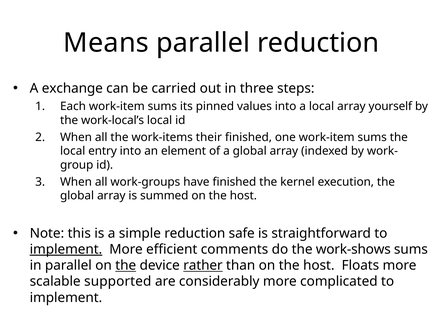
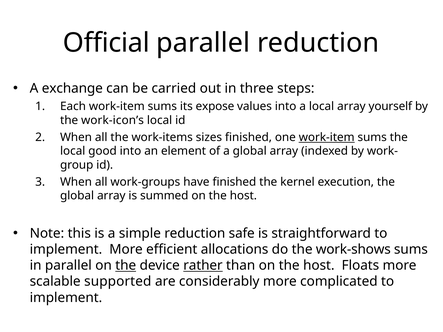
Means: Means -> Official (106, 43)
pinned: pinned -> expose (215, 107)
work-local’s: work-local’s -> work-icon’s (112, 120)
their: their -> sizes (209, 137)
work-item underline: none -> present (327, 137)
entry: entry -> good (103, 151)
implement underline: present -> none (66, 250)
comments: comments -> allocations (235, 250)
